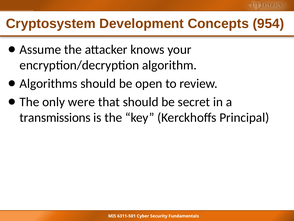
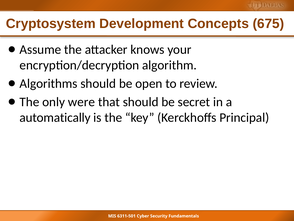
954: 954 -> 675 (268, 24)
transmissions: transmissions -> automatically (55, 117)
